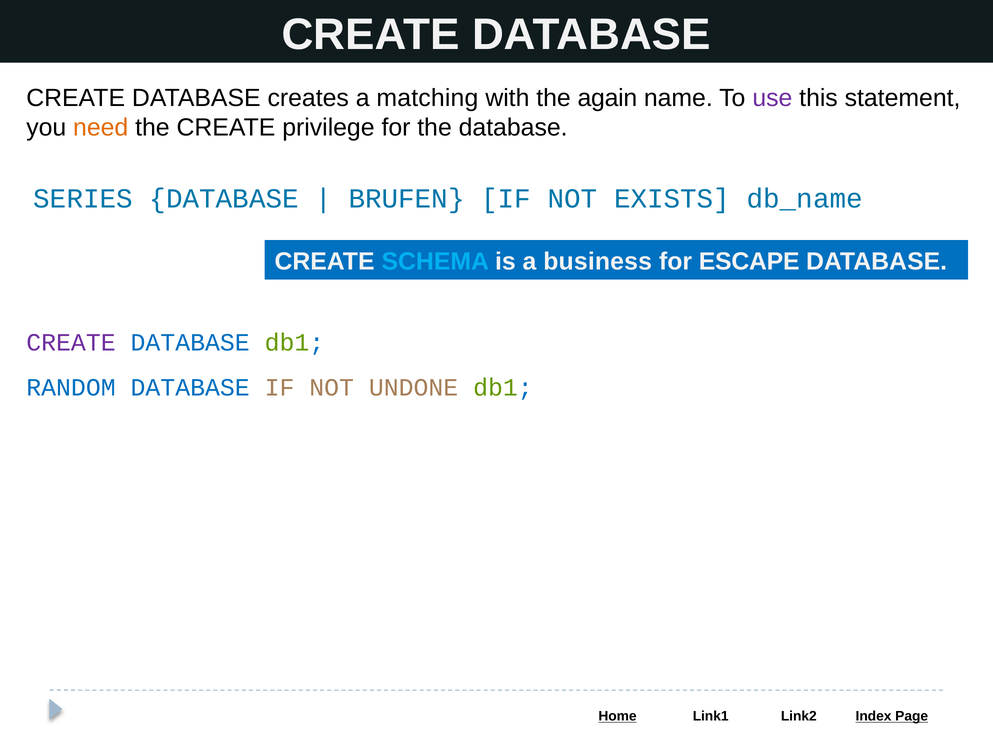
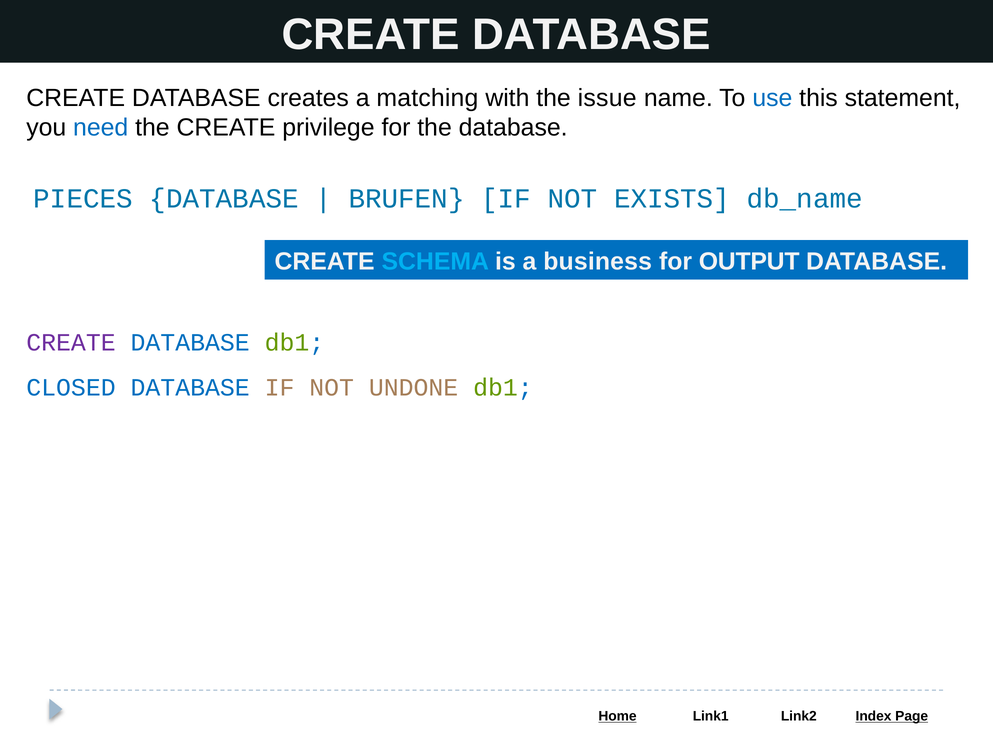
again: again -> issue (607, 98)
use colour: purple -> blue (772, 98)
need colour: orange -> blue (101, 128)
SERIES: SERIES -> PIECES (83, 198)
ESCAPE: ESCAPE -> OUTPUT (749, 261)
RANDOM: RANDOM -> CLOSED (71, 387)
